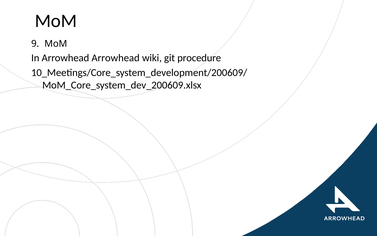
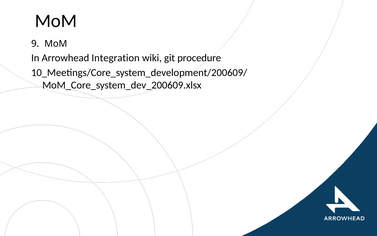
Arrowhead Arrowhead: Arrowhead -> Integration (116, 58)
